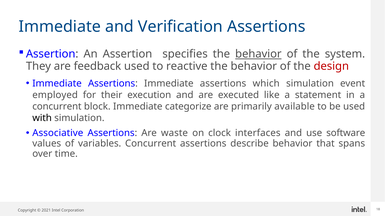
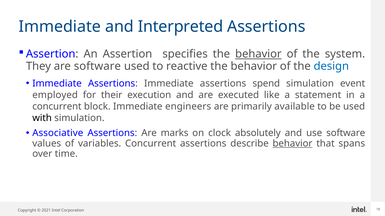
Verification: Verification -> Interpreted (180, 27)
are feedback: feedback -> software (97, 66)
design colour: red -> blue (331, 66)
which: which -> spend (266, 84)
categorize: categorize -> engineers (188, 107)
waste: waste -> marks (175, 133)
interfaces: interfaces -> absolutely (258, 133)
behavior underline: none -> present (293, 144)
